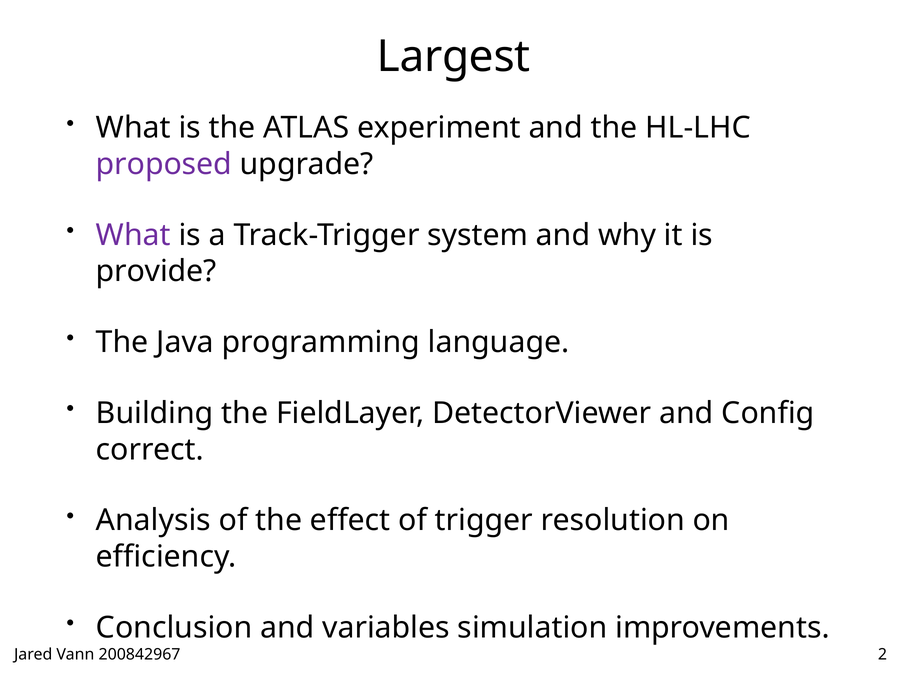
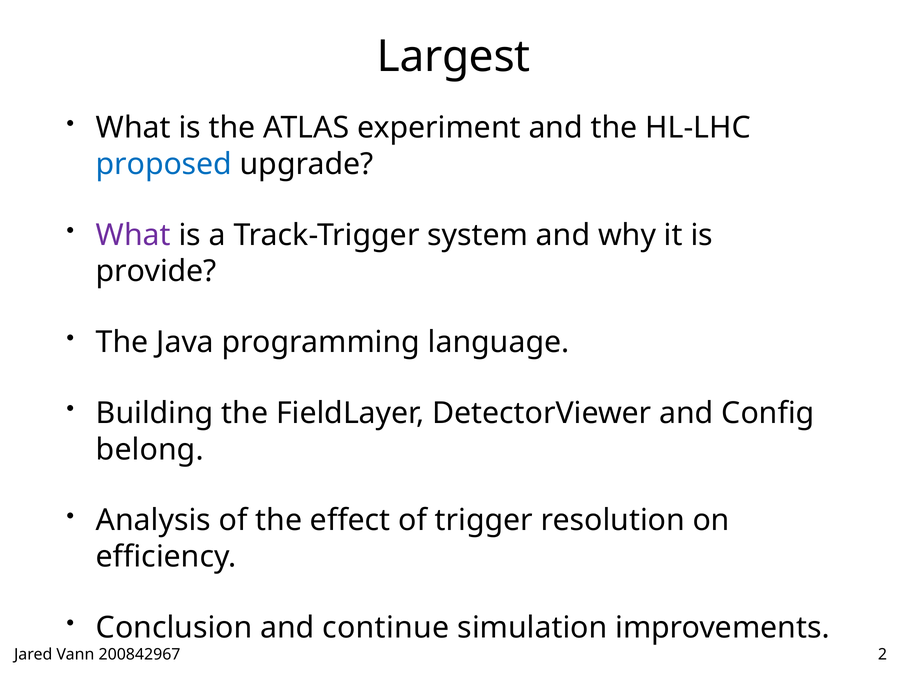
proposed colour: purple -> blue (164, 164)
correct: correct -> belong (150, 450)
variables: variables -> continue (386, 628)
